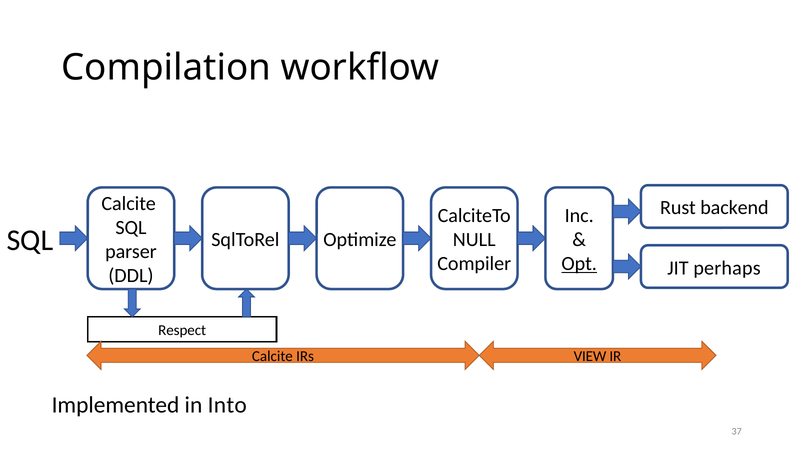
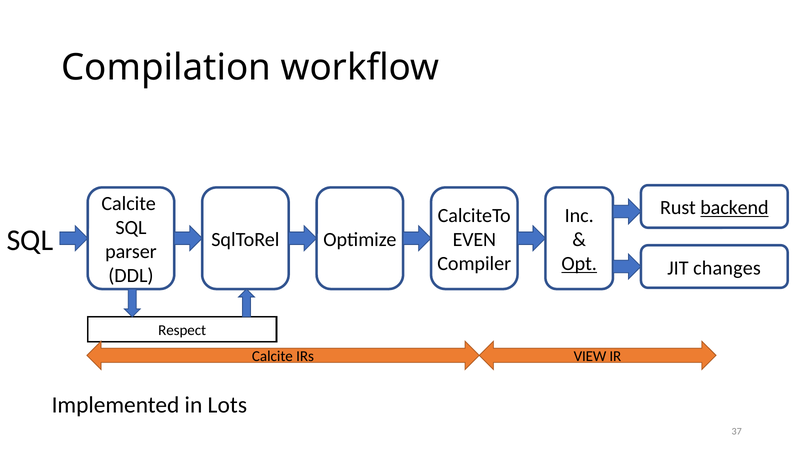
backend underline: none -> present (734, 208)
NULL: NULL -> EVEN (474, 239)
perhaps: perhaps -> changes (727, 268)
Into: Into -> Lots (227, 405)
